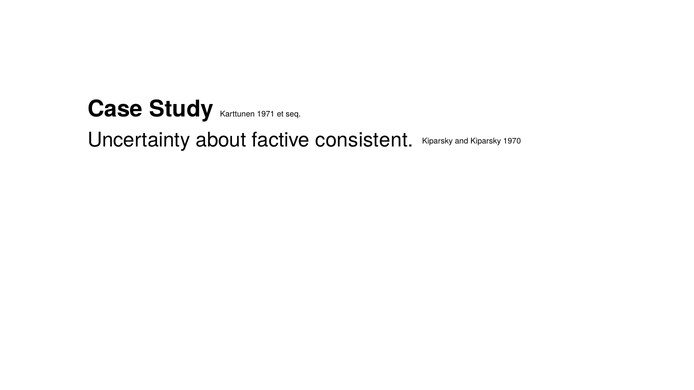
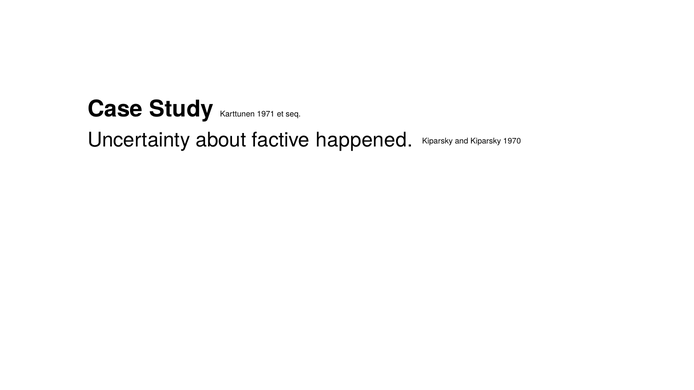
consistent: consistent -> happened (364, 140)
